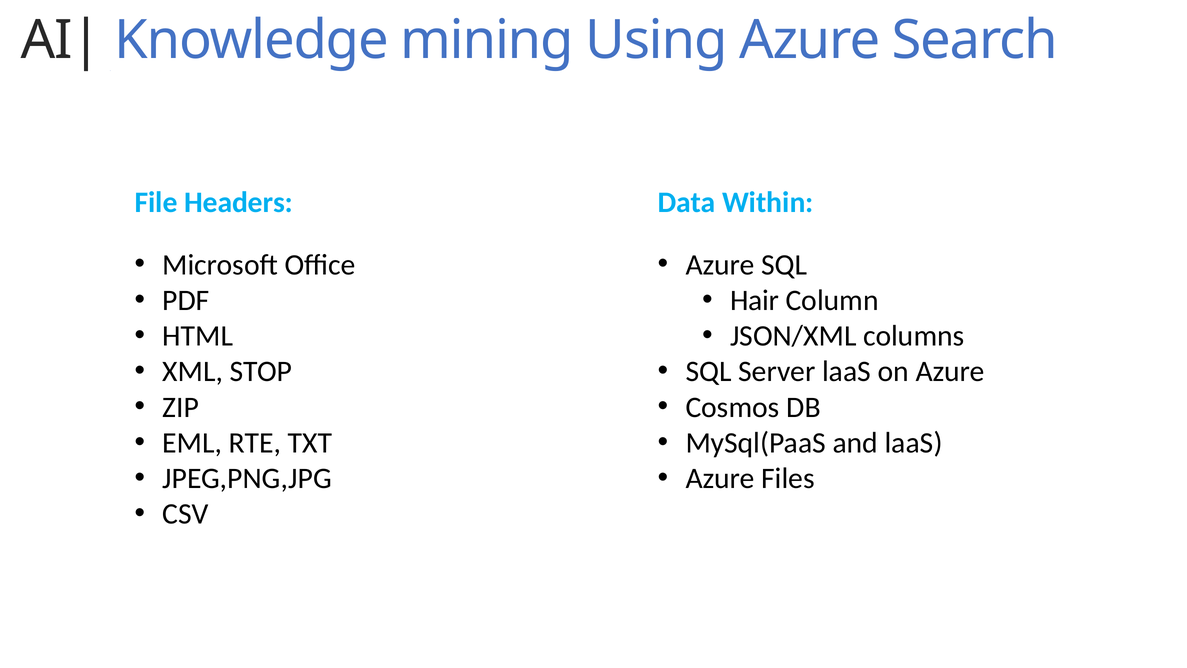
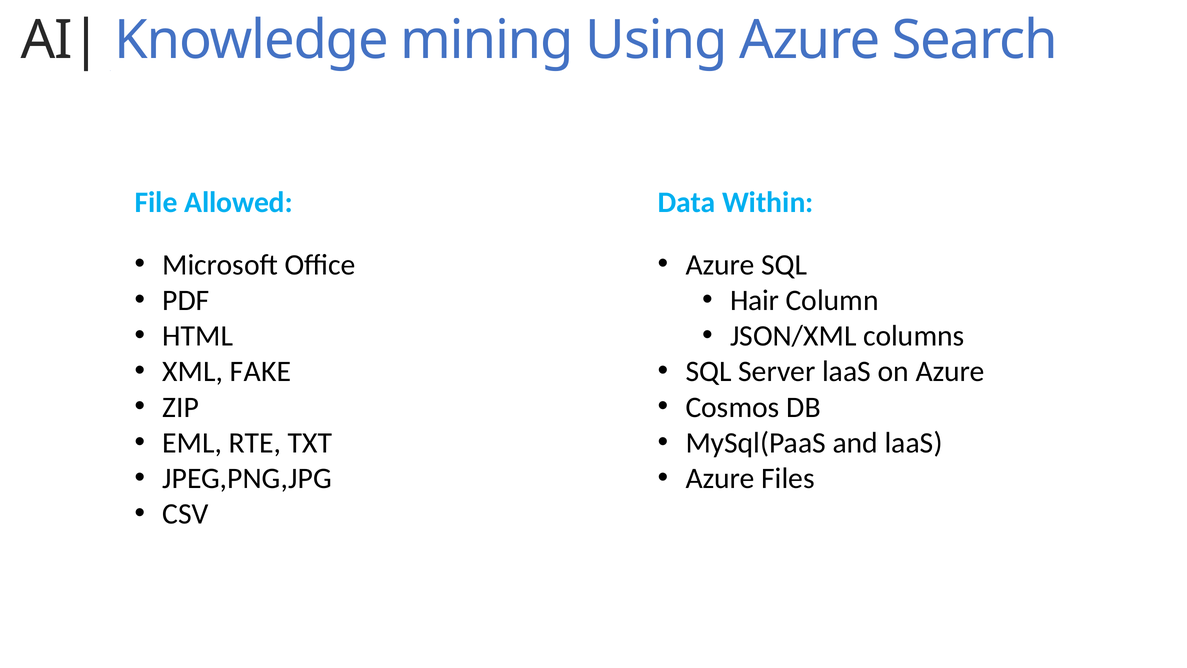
Headers: Headers -> Allowed (239, 202)
STOP: STOP -> FAKE (261, 371)
